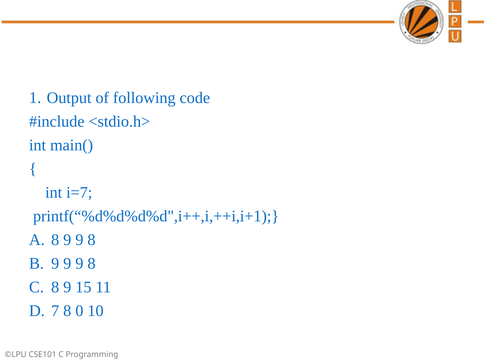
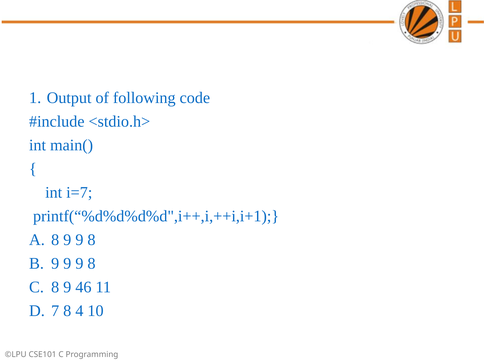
15: 15 -> 46 (83, 287)
0: 0 -> 4 (79, 311)
